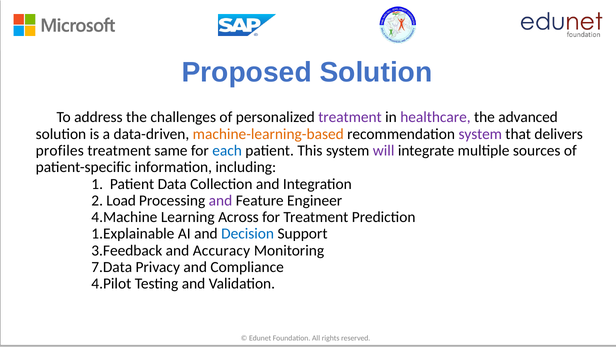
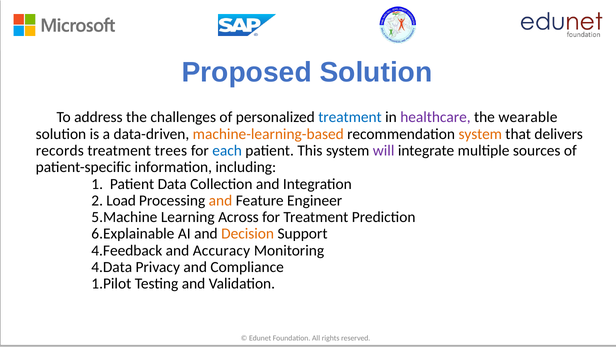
treatment colour: purple -> blue (350, 117)
advanced: advanced -> wearable (528, 117)
system colour: purple -> orange (480, 134)
profiles: profiles -> records (60, 150)
same: same -> trees (171, 150)
and colour: purple -> orange (221, 200)
4.Machine: 4.Machine -> 5.Machine (124, 217)
1.Explainable: 1.Explainable -> 6.Explainable (133, 234)
Decision colour: blue -> orange (248, 234)
3.Feedback: 3.Feedback -> 4.Feedback (127, 250)
7.Data: 7.Data -> 4.Data (112, 267)
4.Pilot: 4.Pilot -> 1.Pilot (111, 283)
